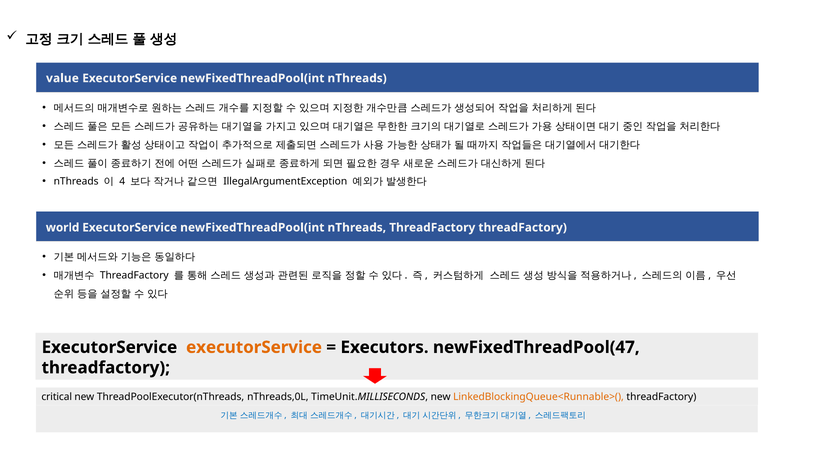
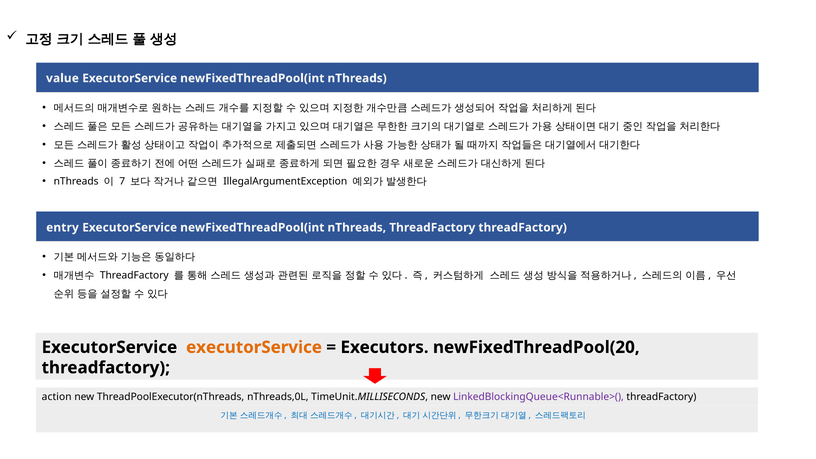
4: 4 -> 7 (122, 182)
world: world -> entry (62, 227)
newFixedThreadPool(47: newFixedThreadPool(47 -> newFixedThreadPool(20 (536, 347)
critical: critical -> action (57, 397)
LinkedBlockingQueue<Runnable>( colour: orange -> purple (538, 397)
